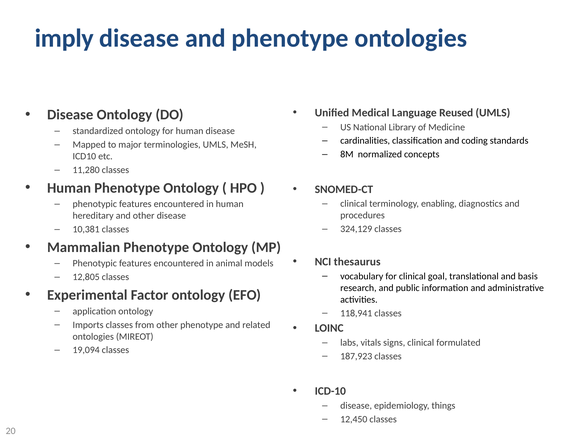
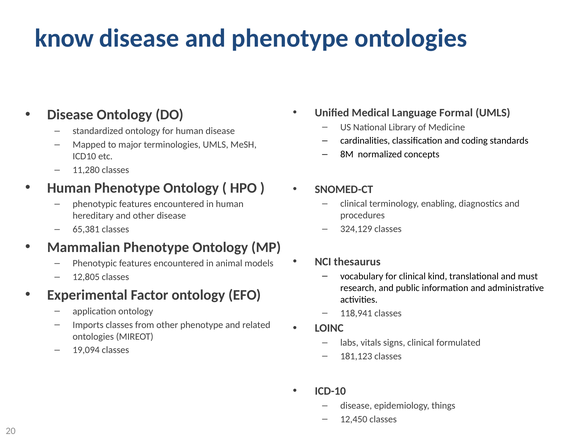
imply: imply -> know (64, 38)
Reused: Reused -> Formal (456, 113)
10,381: 10,381 -> 65,381 (86, 229)
goal: goal -> kind (438, 276)
basis: basis -> must (528, 276)
187,923: 187,923 -> 181,123 (356, 356)
